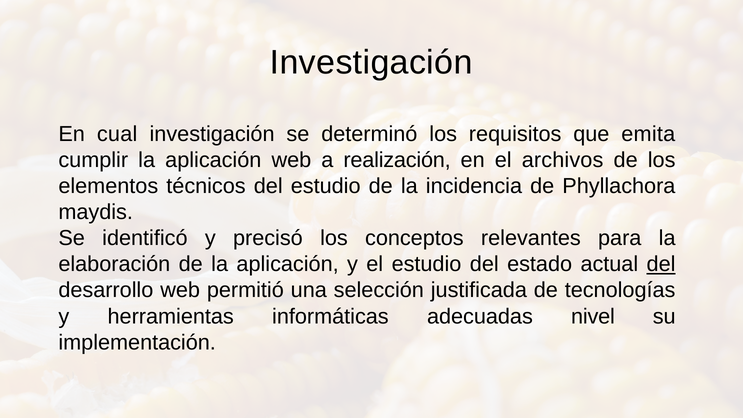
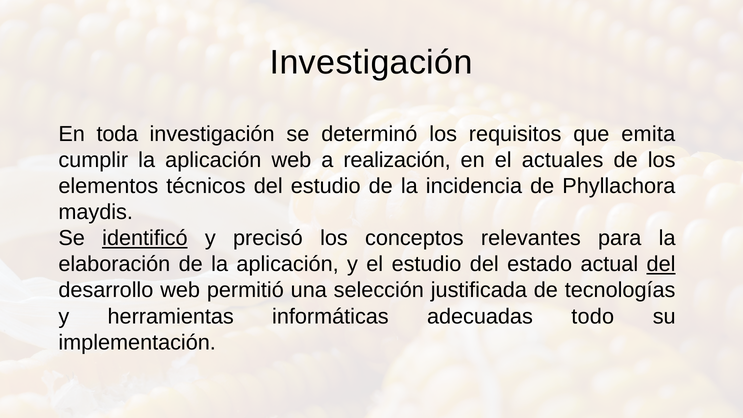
cual: cual -> toda (117, 134)
archivos: archivos -> actuales (563, 160)
identificó underline: none -> present (145, 238)
nivel: nivel -> todo (593, 316)
